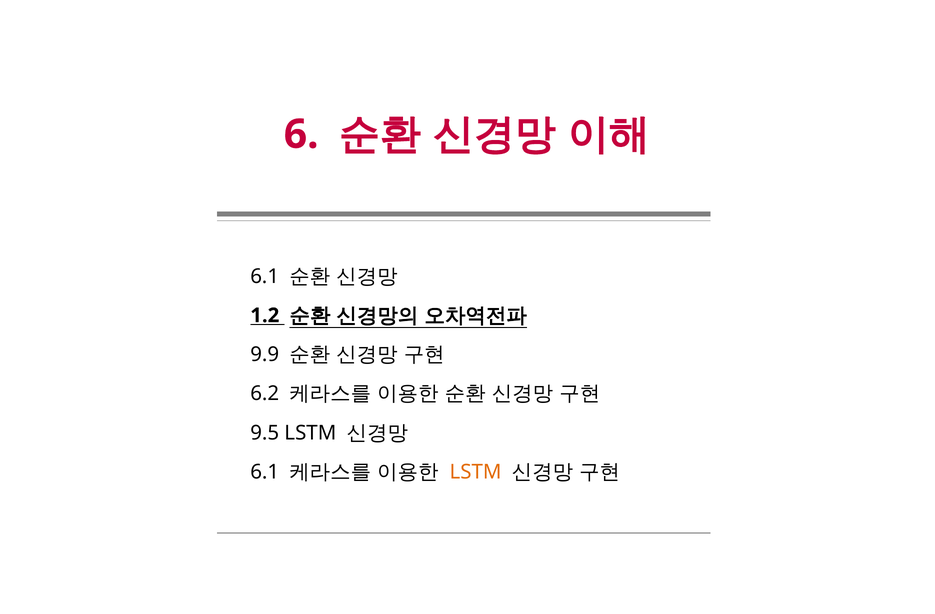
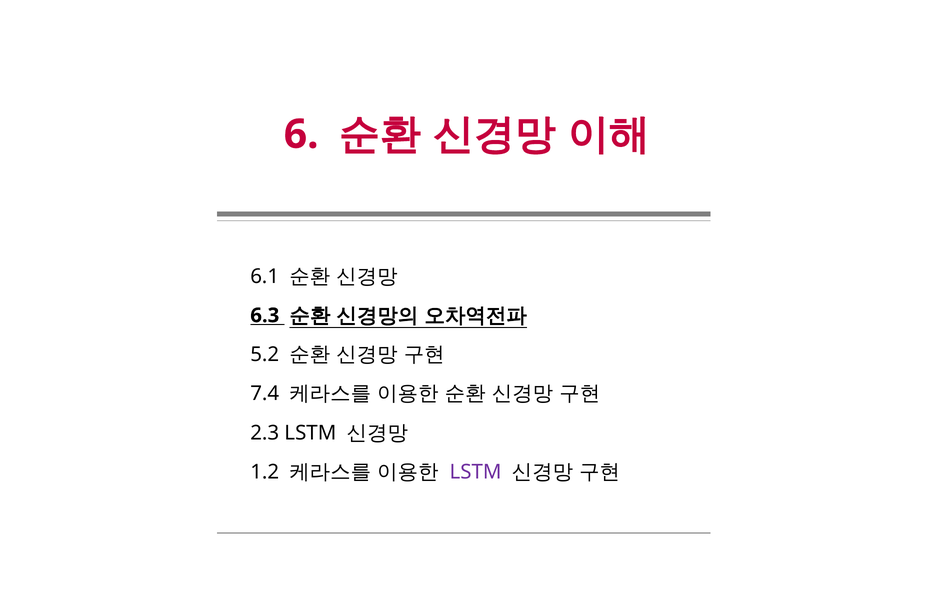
1.2: 1.2 -> 6.3 (265, 316)
9.9: 9.9 -> 5.2 (265, 355)
6.2: 6.2 -> 7.4 (265, 394)
9.5: 9.5 -> 2.3 (265, 433)
6.1: 6.1 -> 1.2 (265, 472)
LSTM colour: orange -> purple (476, 472)
